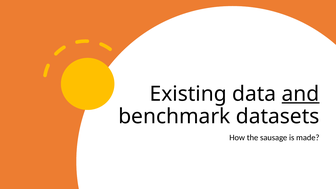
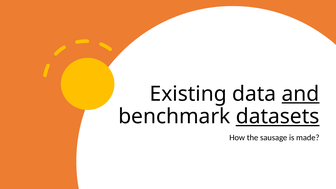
datasets underline: none -> present (278, 117)
